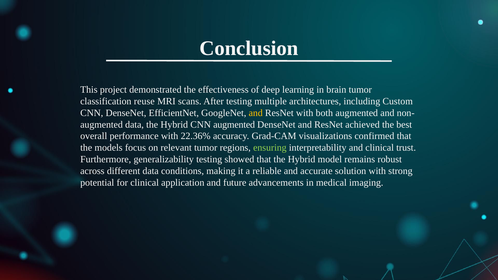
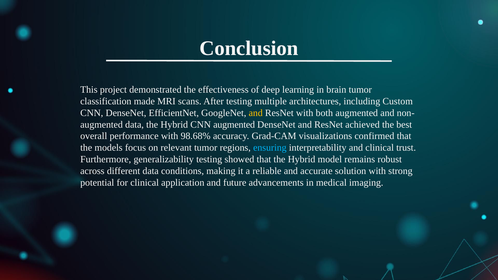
reuse: reuse -> made (144, 101)
22.36%: 22.36% -> 98.68% (196, 136)
ensuring colour: light green -> light blue (270, 148)
